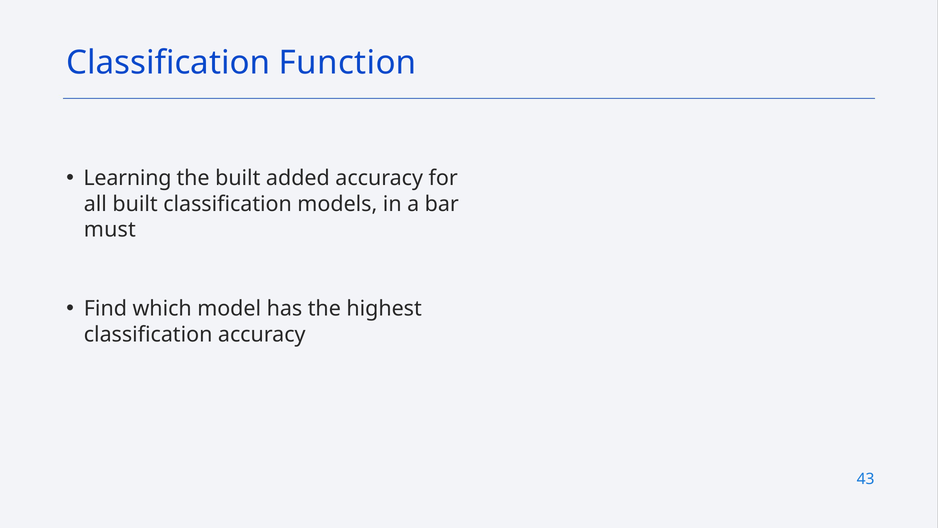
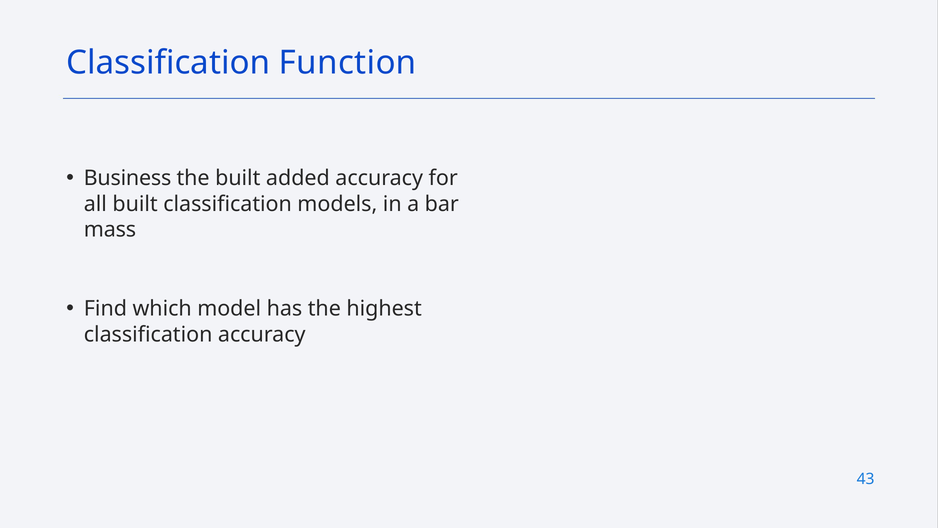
Learning: Learning -> Business (128, 178)
must: must -> mass (110, 230)
